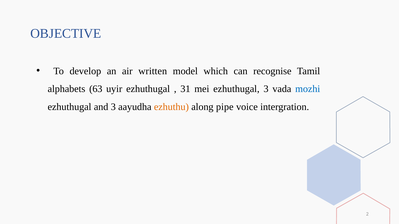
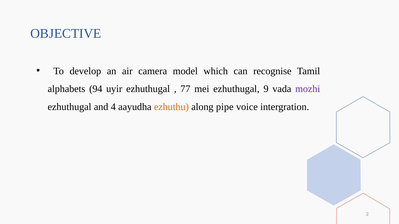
written: written -> camera (153, 71)
63: 63 -> 94 (96, 89)
31: 31 -> 77 (185, 89)
ezhuthugal 3: 3 -> 9 (266, 89)
mozhi colour: blue -> purple (308, 89)
and 3: 3 -> 4 (113, 107)
